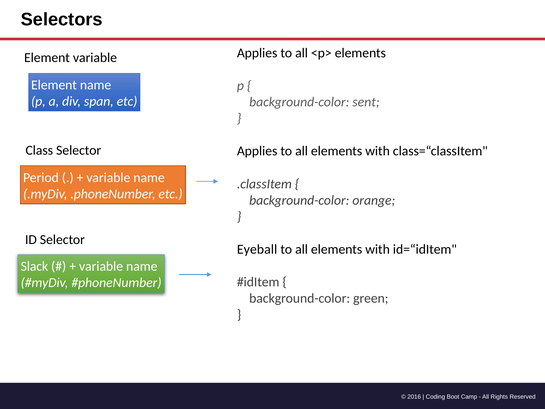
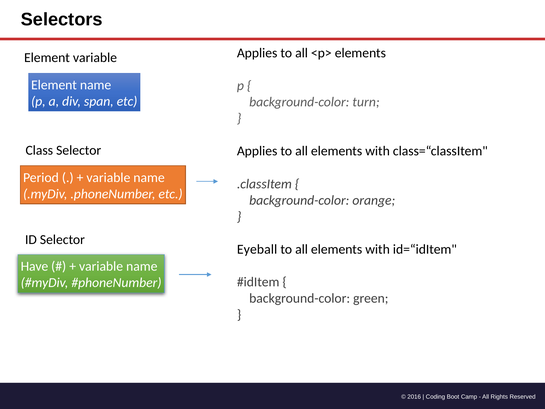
sent: sent -> turn (366, 102)
Slack: Slack -> Have (34, 266)
